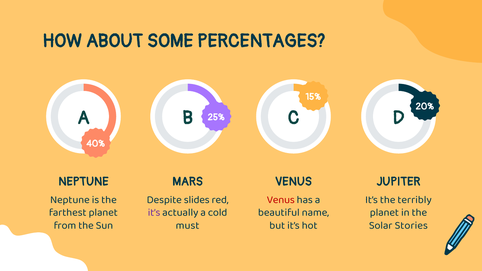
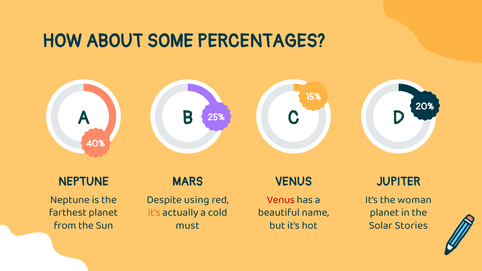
slides: slides -> using (197, 200)
terribly: terribly -> woman (415, 200)
it’s colour: purple -> orange (154, 212)
